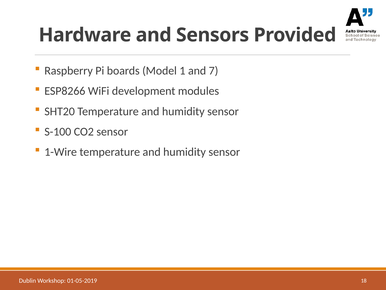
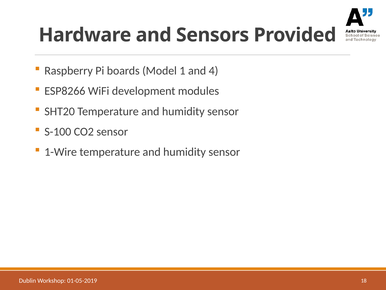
7: 7 -> 4 (214, 71)
